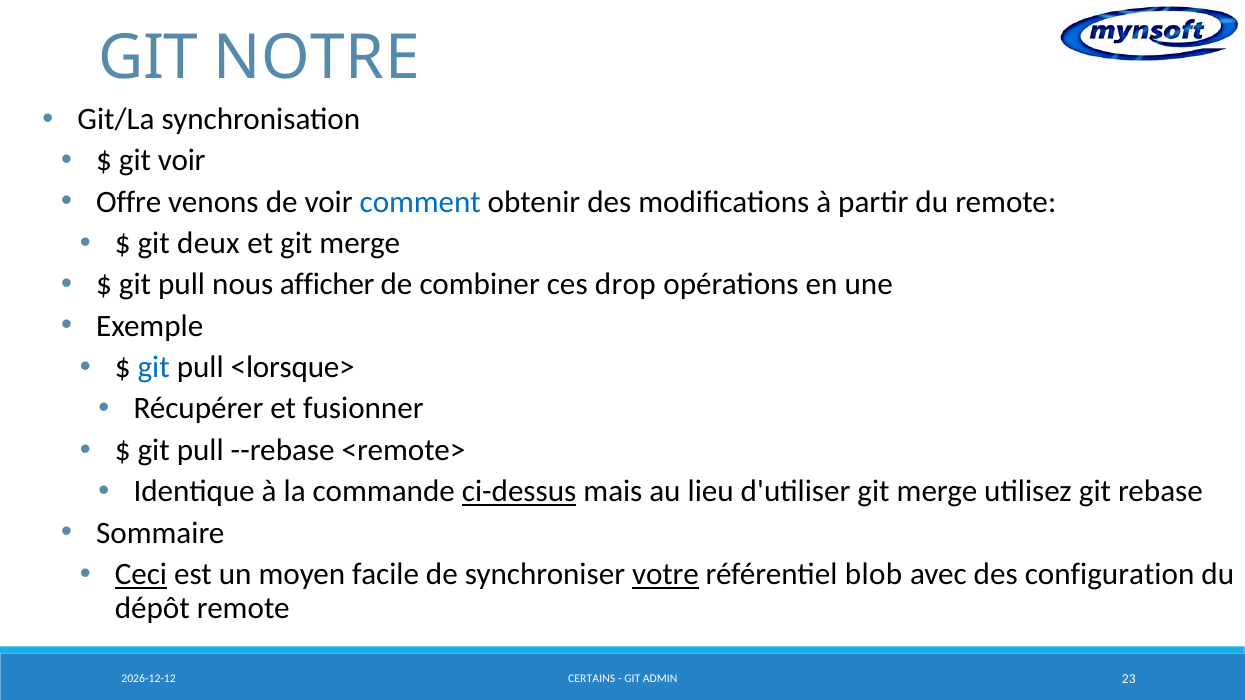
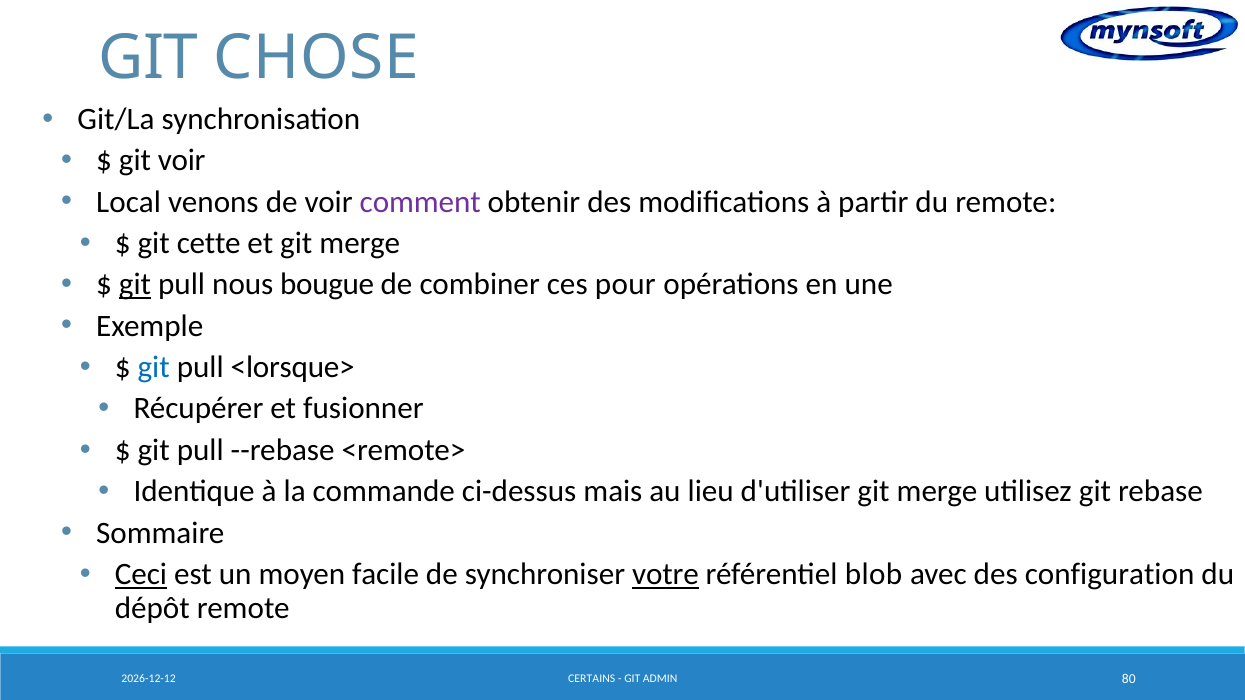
NOTRE: NOTRE -> CHOSE (317, 58)
Offre: Offre -> Local (129, 202)
comment colour: blue -> purple (420, 202)
deux: deux -> cette (209, 243)
git underline: none -> present (135, 285)
afficher: afficher -> bougue (327, 285)
drop: drop -> pour (625, 285)
ci-dessus underline: present -> none (519, 492)
23: 23 -> 80 (1129, 679)
